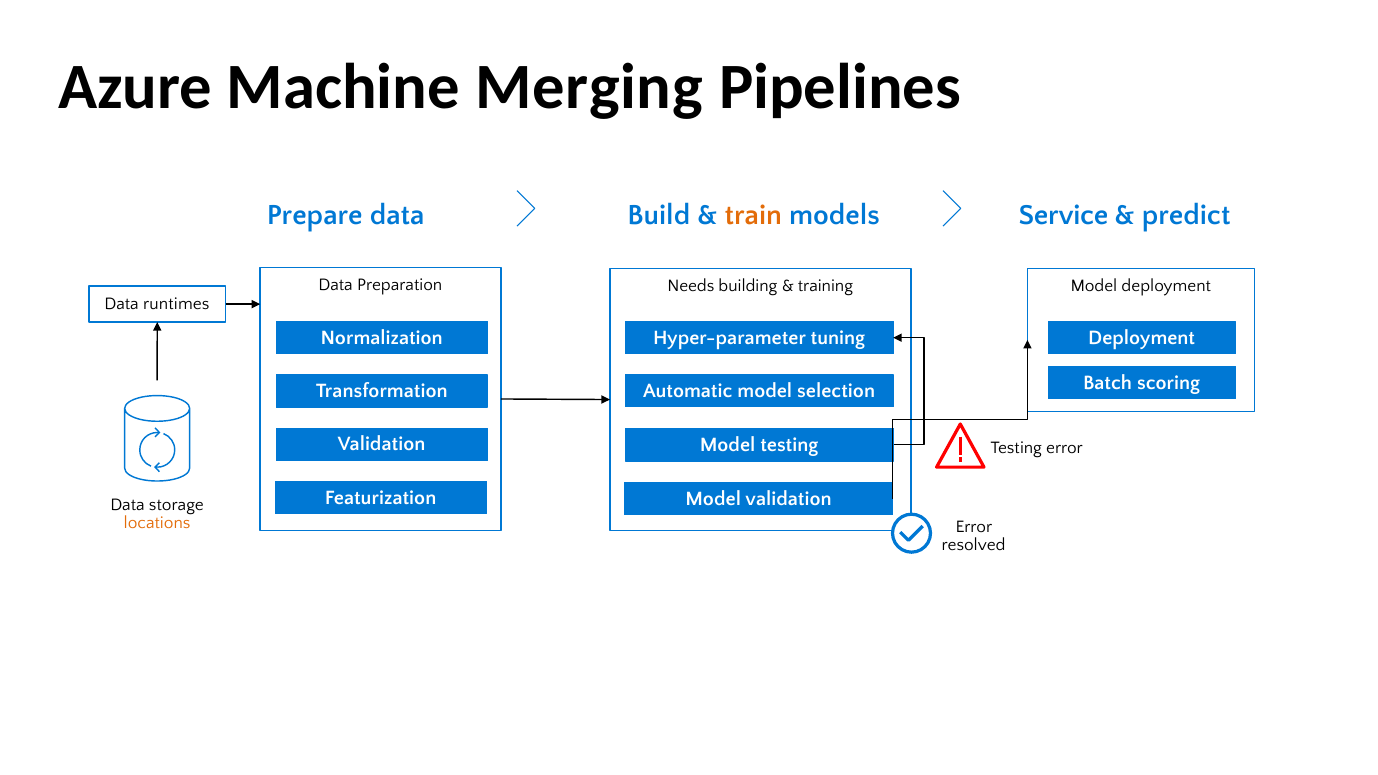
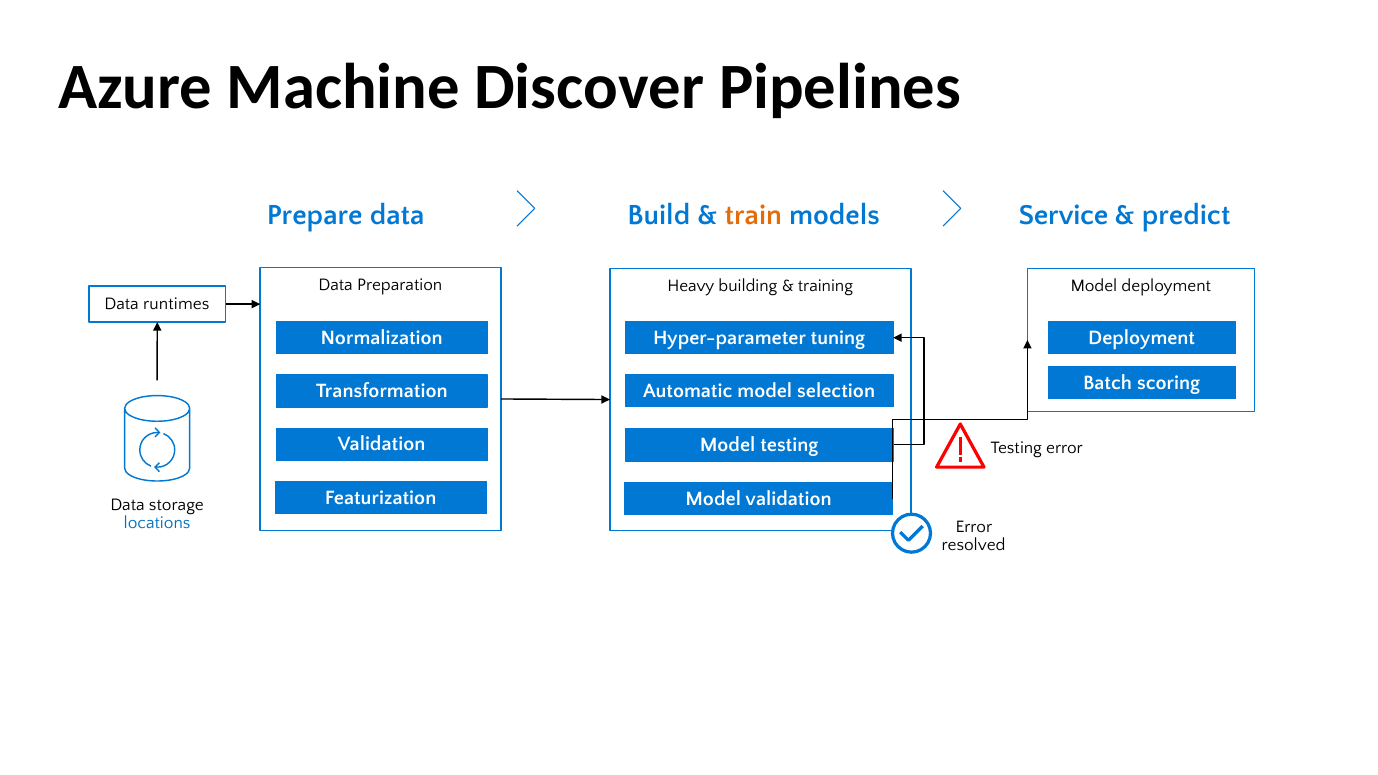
Merging: Merging -> Discover (589, 87)
Needs: Needs -> Heavy (691, 286)
locations colour: orange -> blue (157, 523)
